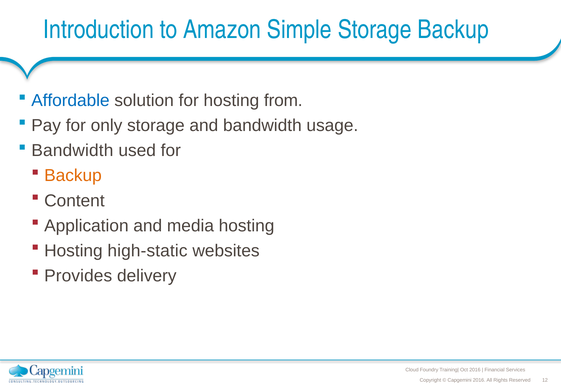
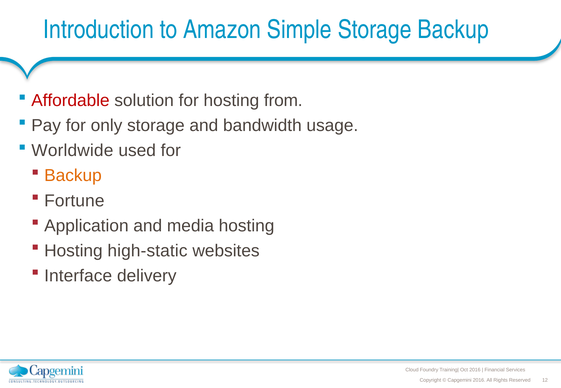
Affordable colour: blue -> red (70, 101)
Bandwidth: Bandwidth -> Worldwide (72, 151)
Content: Content -> Fortune (74, 201)
Provides: Provides -> Interface (78, 276)
